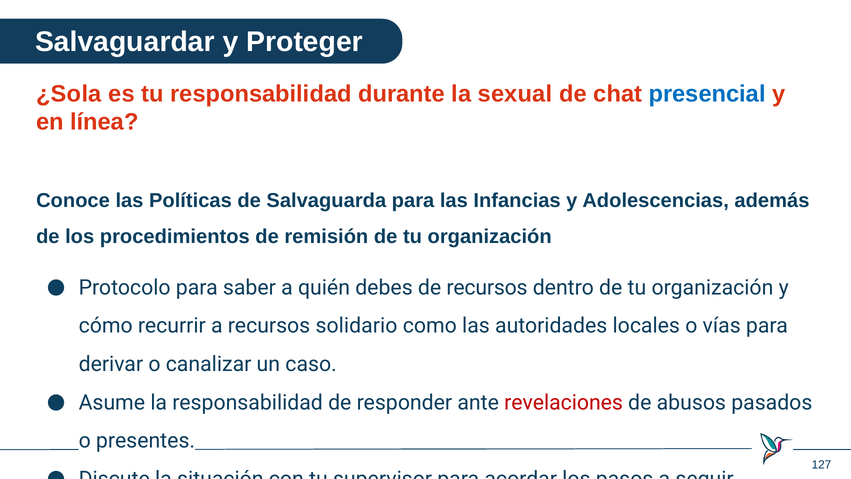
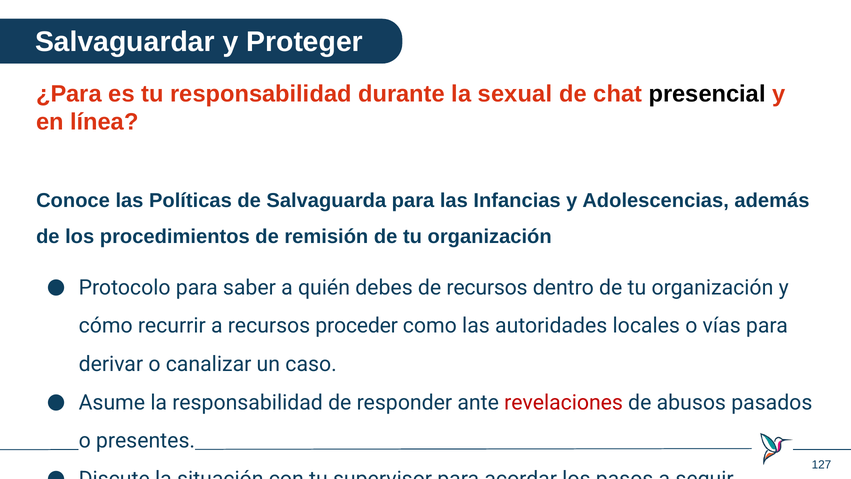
¿Sola: ¿Sola -> ¿Para (69, 94)
presencial colour: blue -> black (707, 94)
solidario: solidario -> proceder (357, 326)
